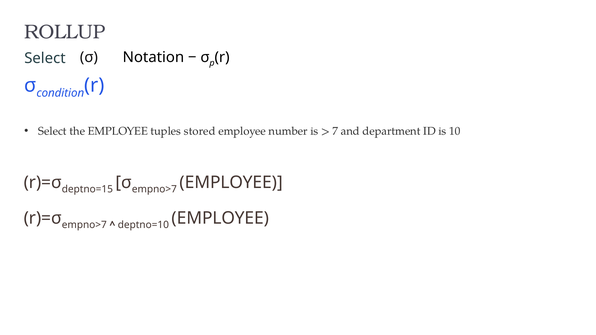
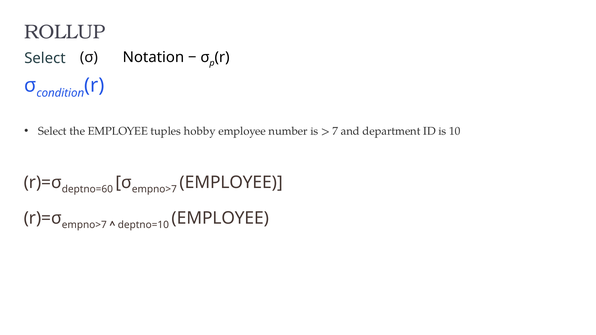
stored: stored -> hobby (200, 131)
deptno=15: deptno=15 -> deptno=60 (87, 189)
